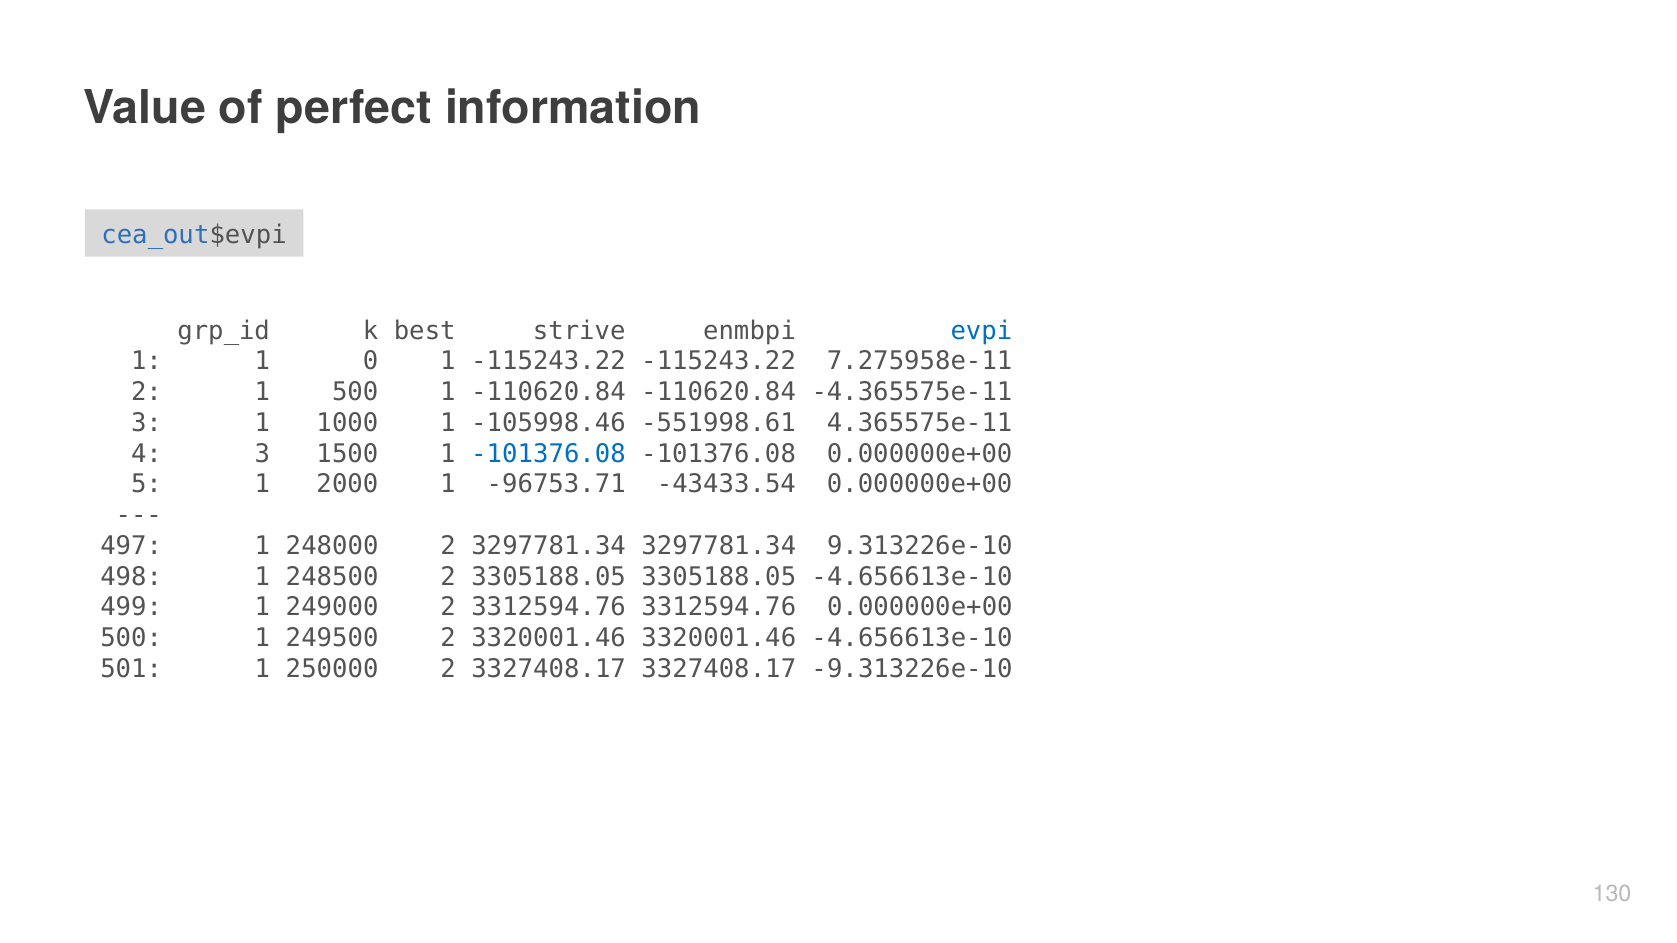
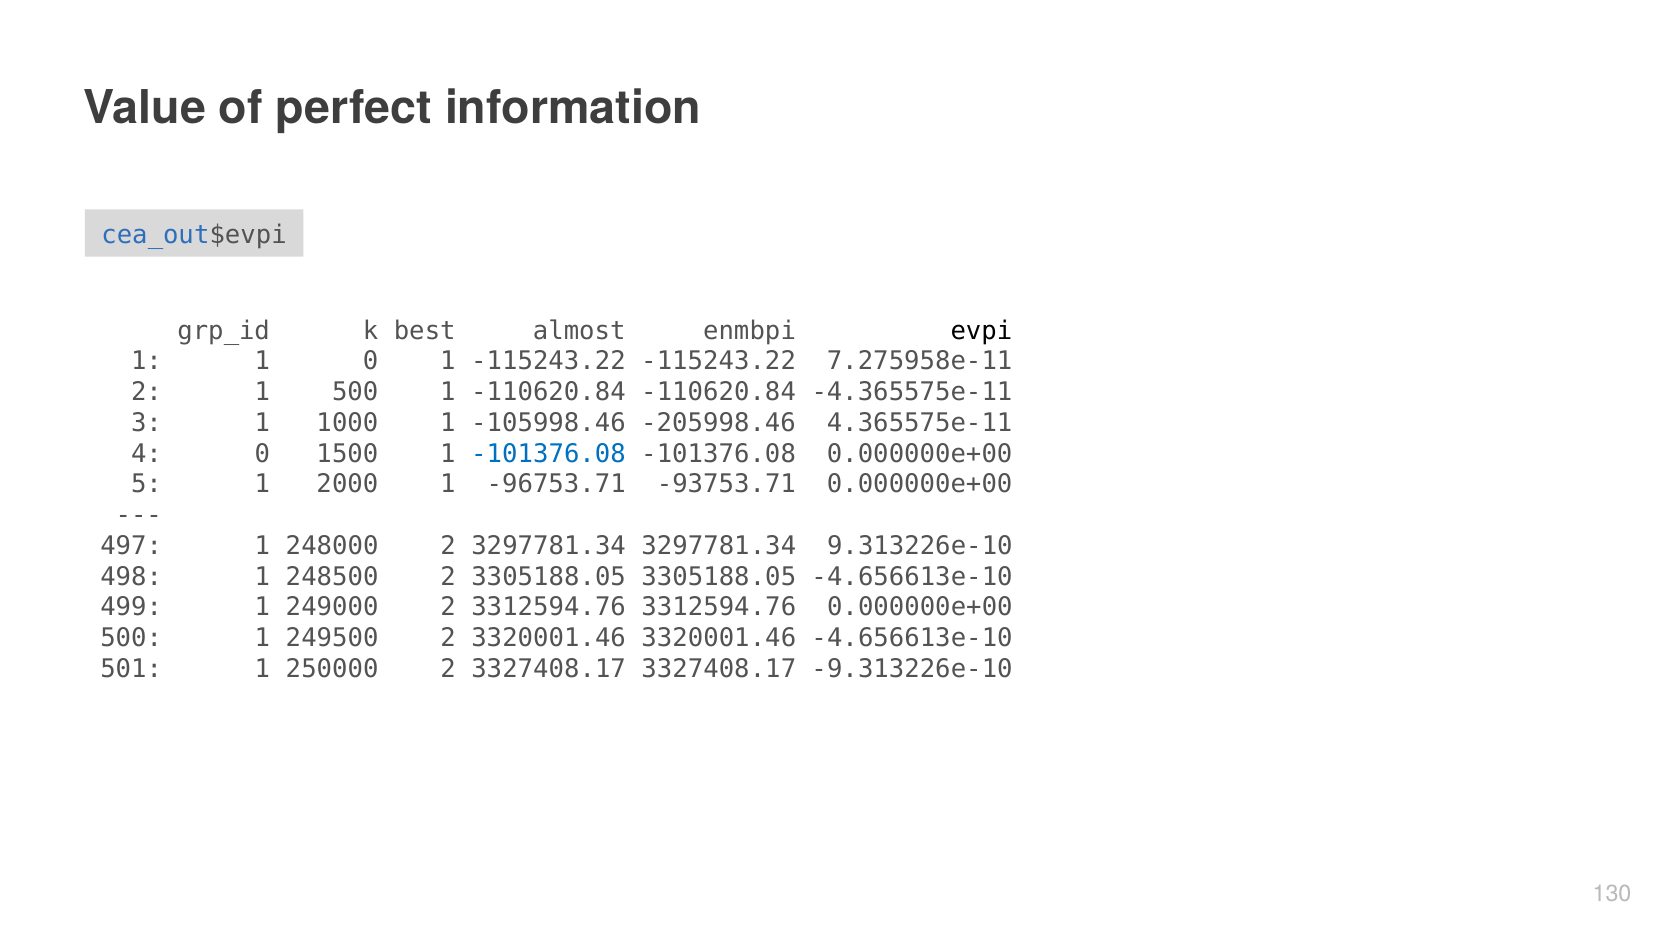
strive: strive -> almost (579, 331)
evpi colour: blue -> black (981, 331)
-551998.61: -551998.61 -> -205998.46 (719, 423)
4 3: 3 -> 0 (262, 454)
-43433.54: -43433.54 -> -93753.71 (726, 485)
